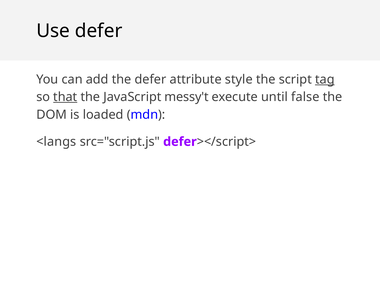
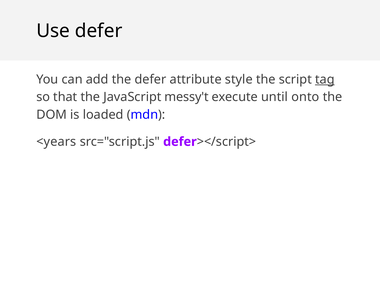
that underline: present -> none (65, 97)
false: false -> onto (305, 97)
<langs: <langs -> <years (56, 142)
